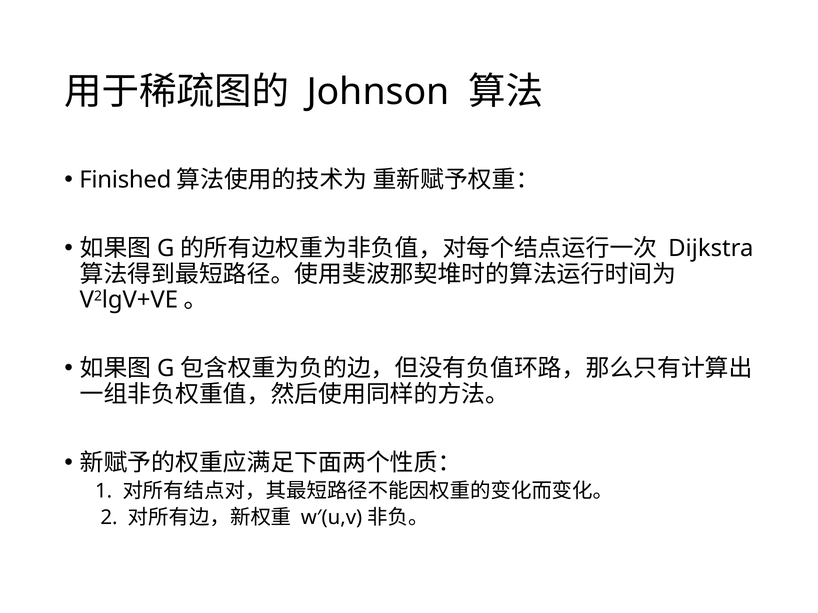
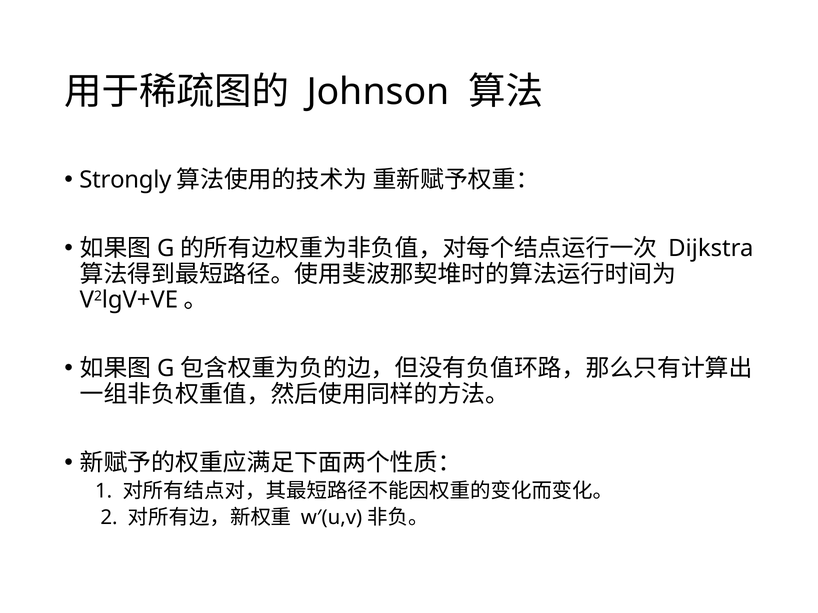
Finished: Finished -> Strongly (125, 180)
